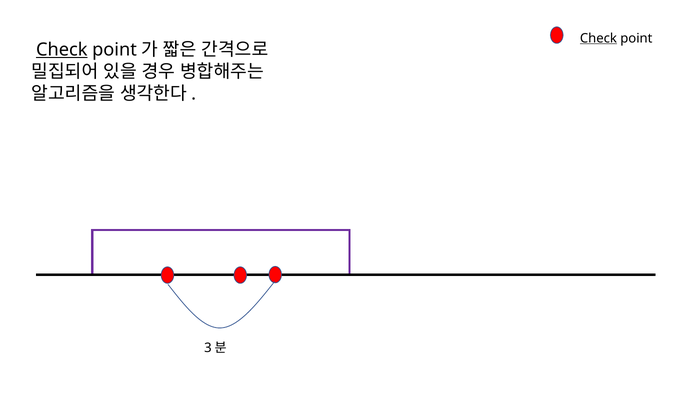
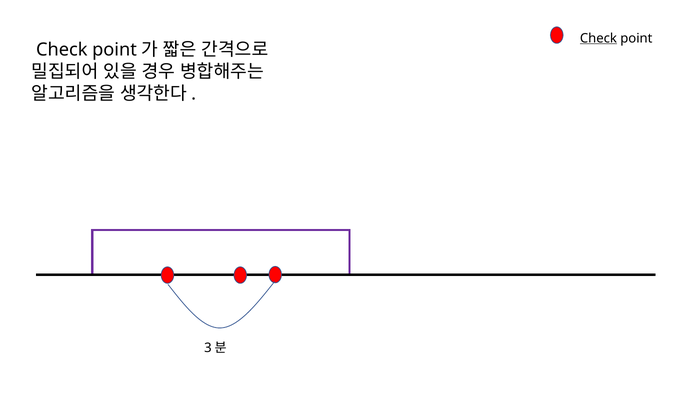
Check underline: present -> none (62, 50)
